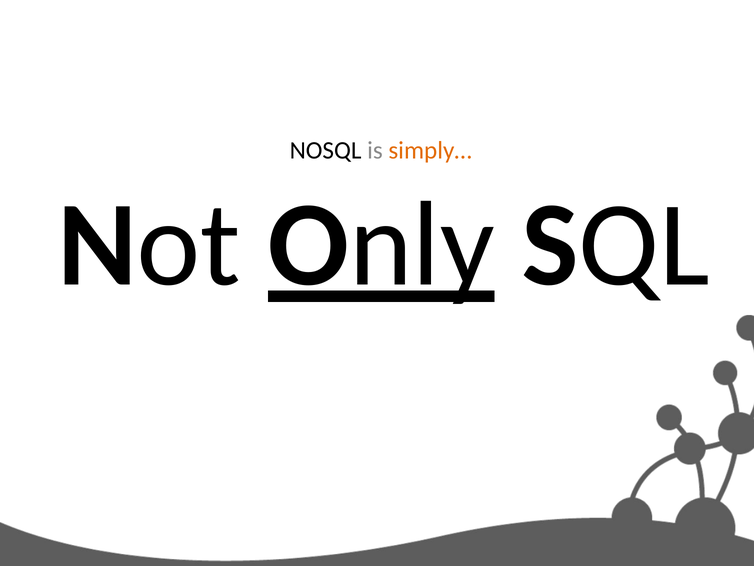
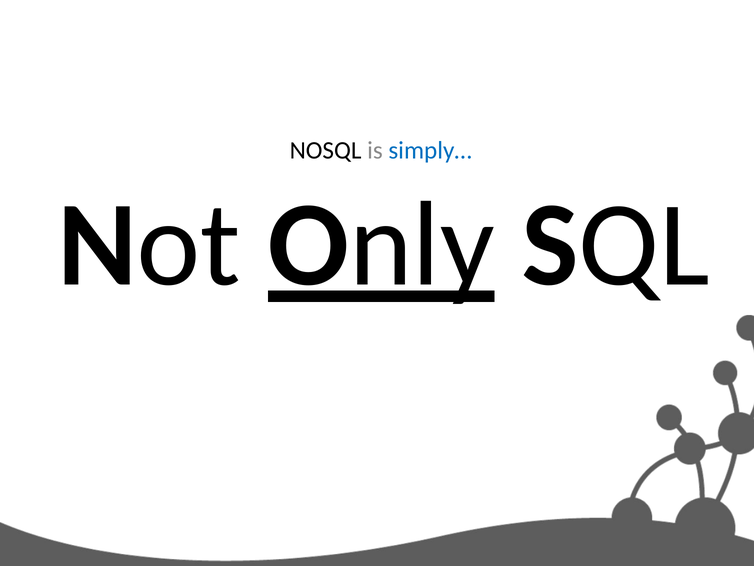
simply… colour: orange -> blue (430, 150)
